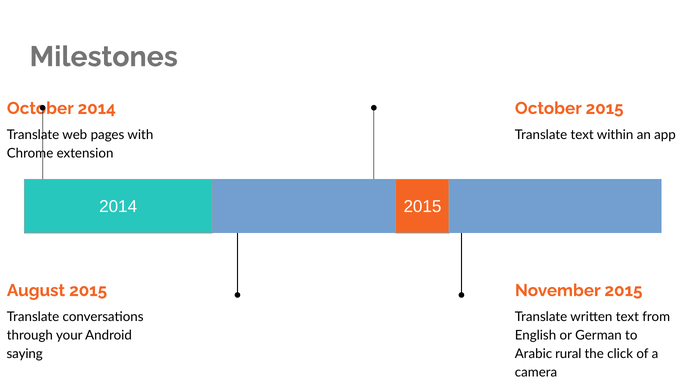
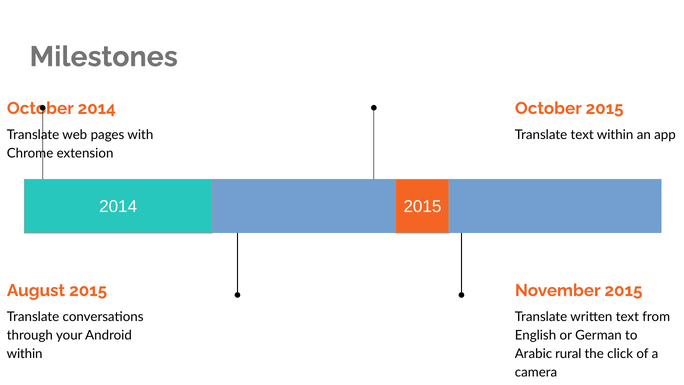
saying: saying -> within (25, 354)
